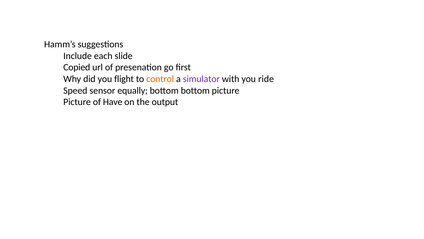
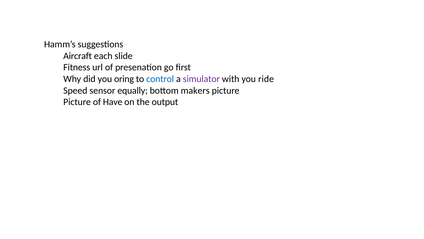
Include: Include -> Aircraft (78, 56)
Copied: Copied -> Fitness (77, 67)
flight: flight -> oring (124, 79)
control colour: orange -> blue (160, 79)
bottom bottom: bottom -> makers (195, 90)
